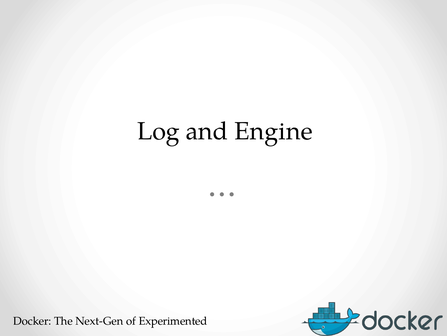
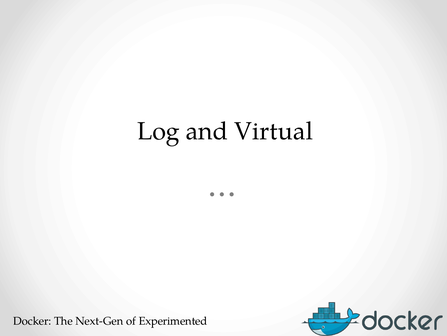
Engine: Engine -> Virtual (274, 131)
